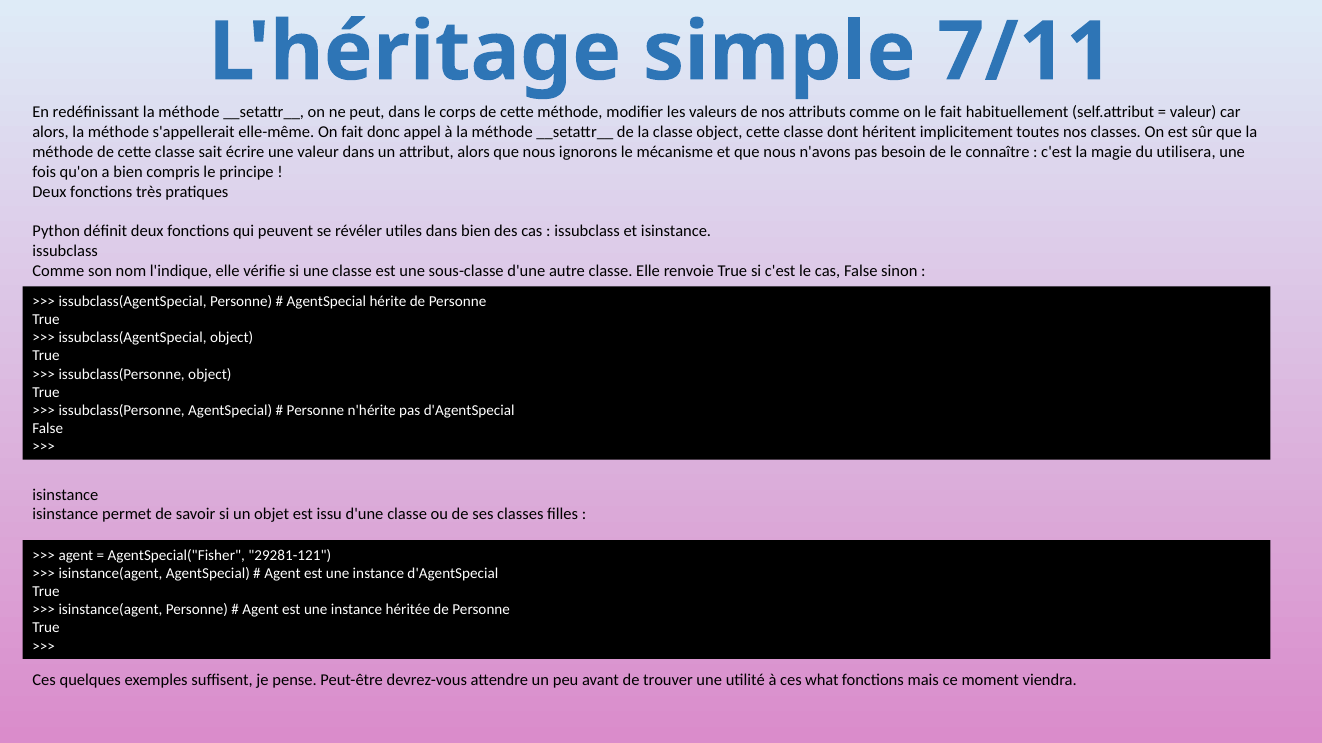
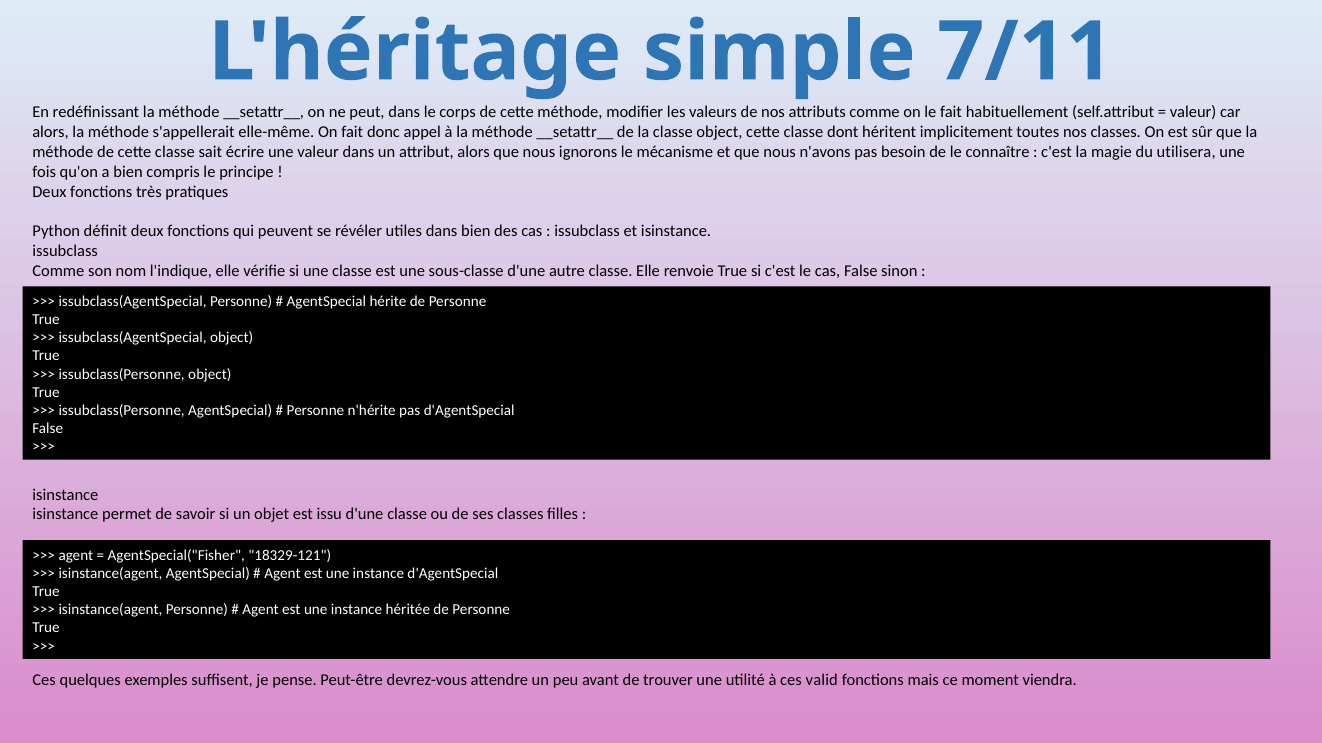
29281-121: 29281-121 -> 18329-121 (290, 556)
what: what -> valid (822, 680)
